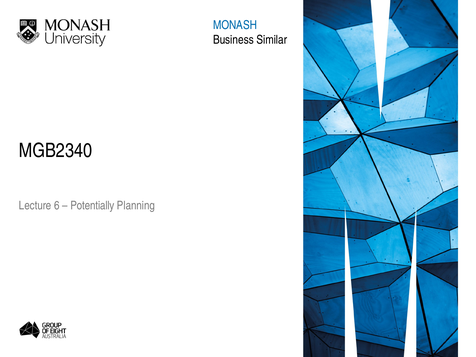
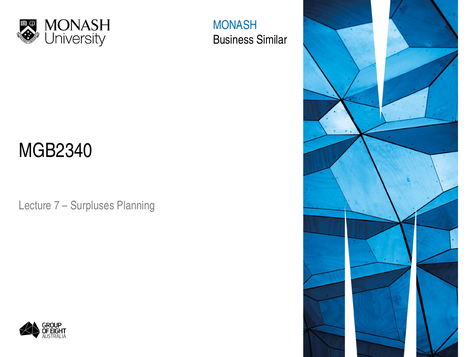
6: 6 -> 7 (57, 205)
Potentially: Potentially -> Surpluses (92, 205)
